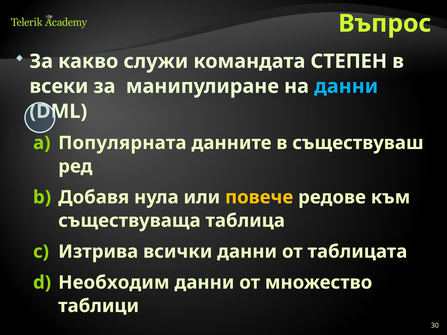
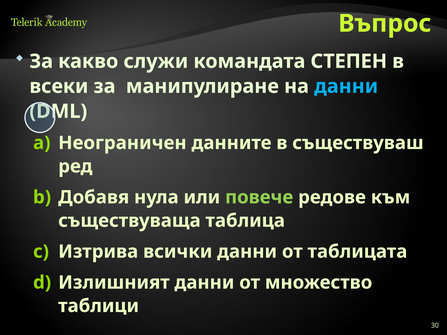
Популярната: Популярната -> Неограничен (122, 143)
повече colour: yellow -> light green (259, 197)
Необходим: Необходим -> Излишният (114, 283)
